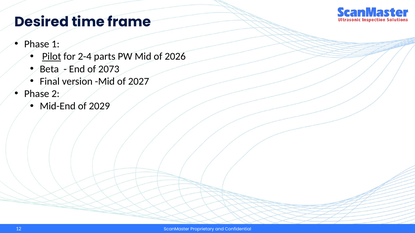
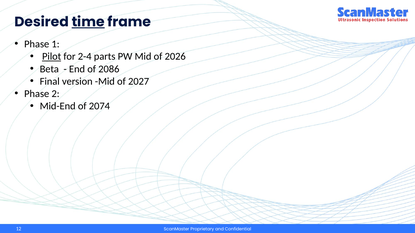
time underline: none -> present (88, 22)
2073: 2073 -> 2086 (109, 69)
2029: 2029 -> 2074 (99, 106)
